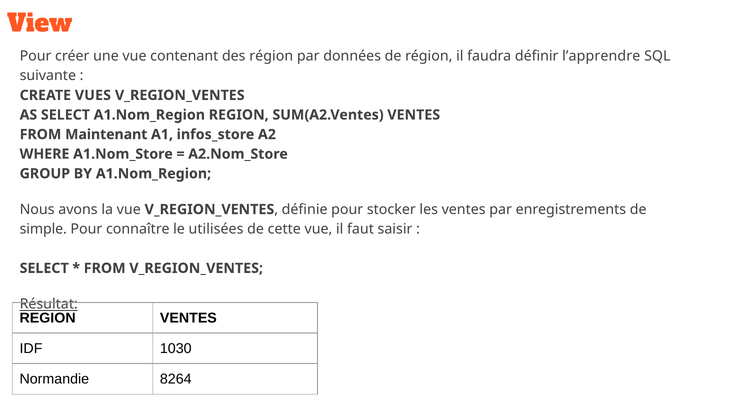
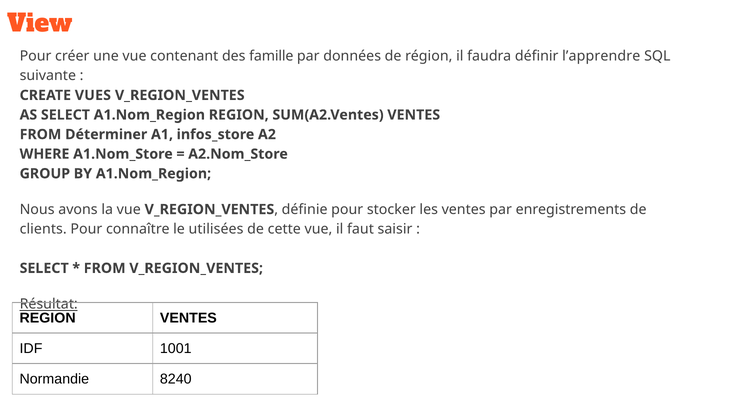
des région: région -> famille (271, 56)
Maintenant: Maintenant -> Déterminer (106, 134)
simple: simple -> clients (43, 229)
1030: 1030 -> 1001 (176, 348)
8264: 8264 -> 8240 (176, 379)
